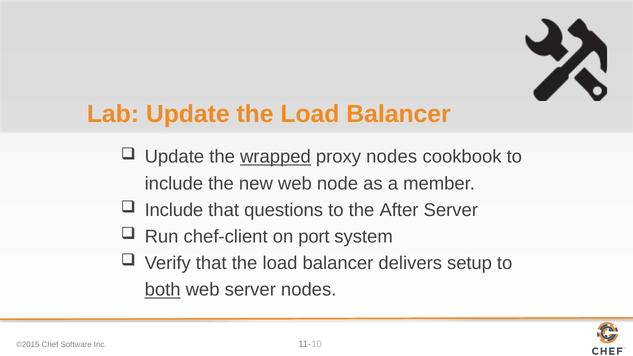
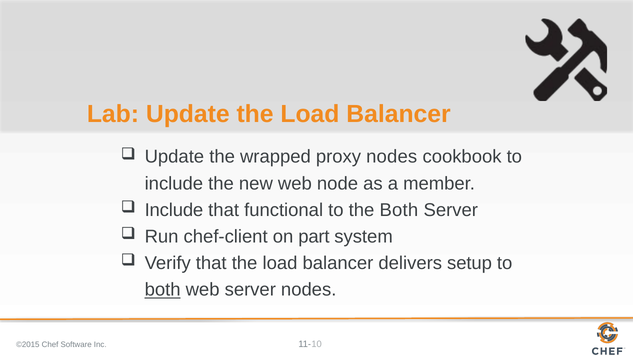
wrapped underline: present -> none (275, 157)
questions: questions -> functional (284, 210)
the After: After -> Both (399, 210)
port: port -> part (314, 237)
